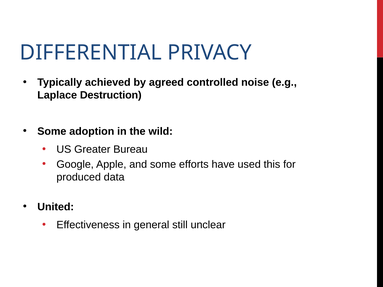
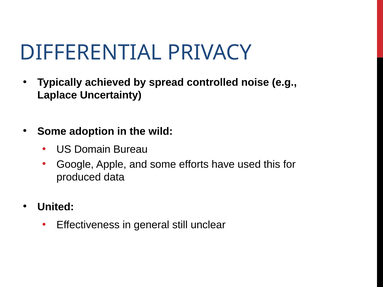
agreed: agreed -> spread (166, 82)
Destruction: Destruction -> Uncertainty (111, 95)
Greater: Greater -> Domain (92, 150)
